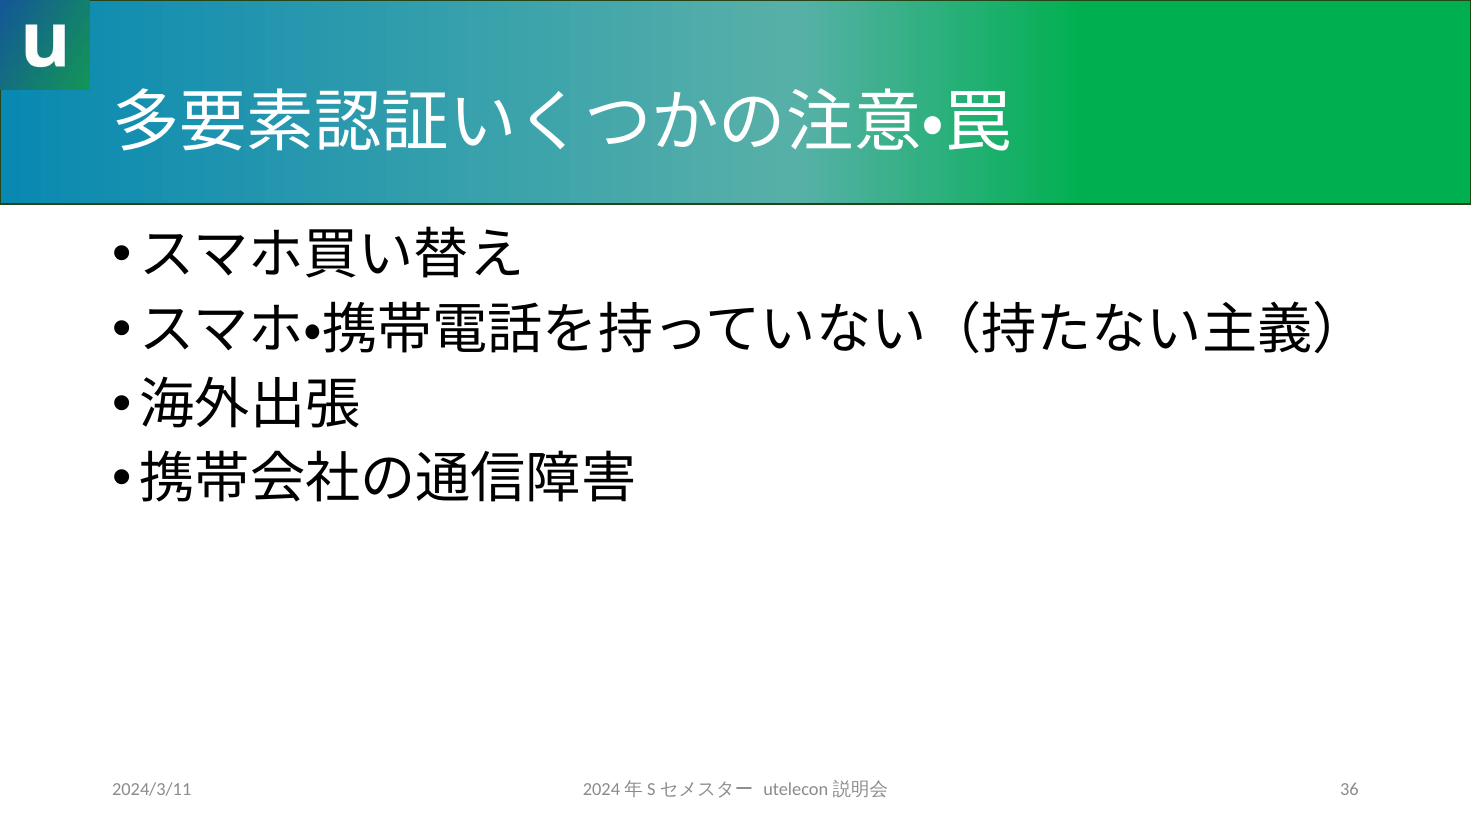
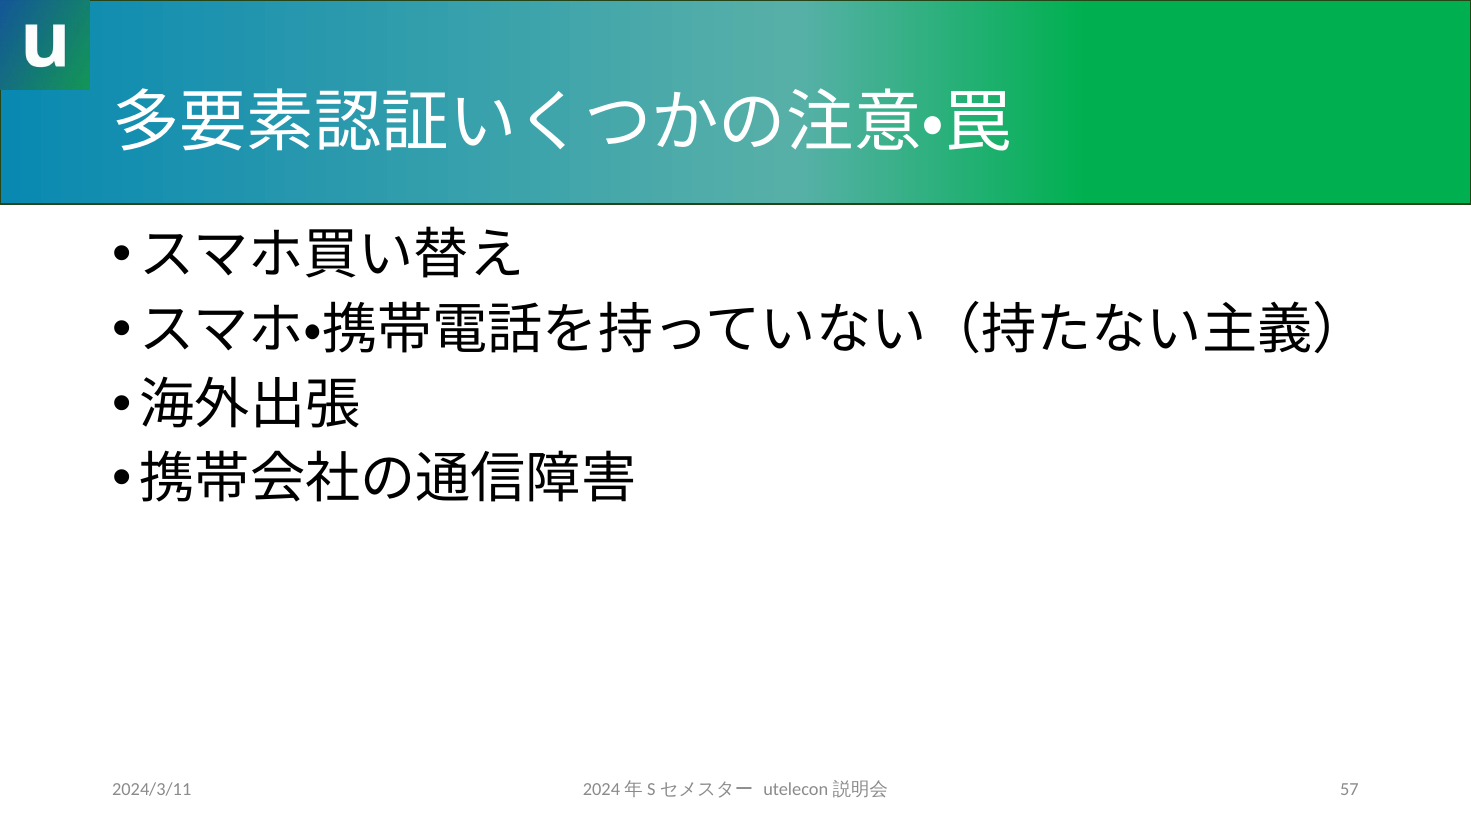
36: 36 -> 57 (1349, 790)
